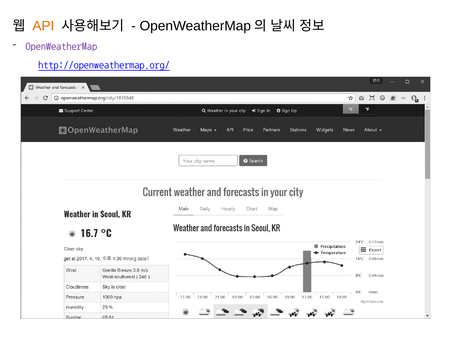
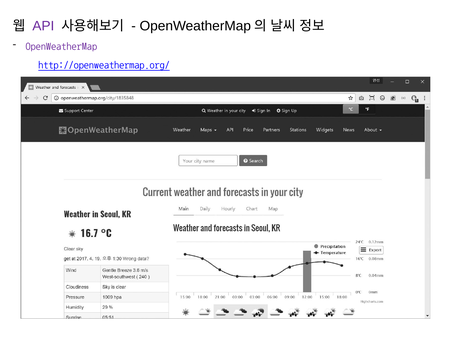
API colour: orange -> purple (43, 26)
